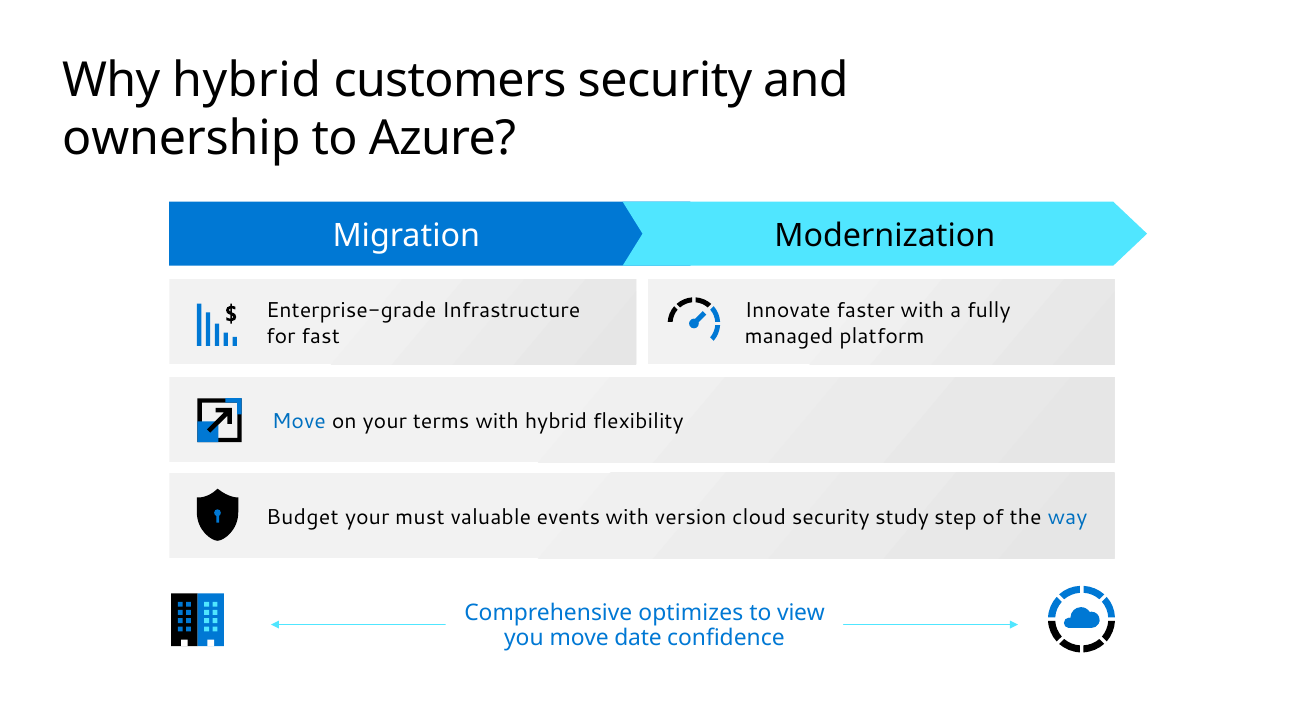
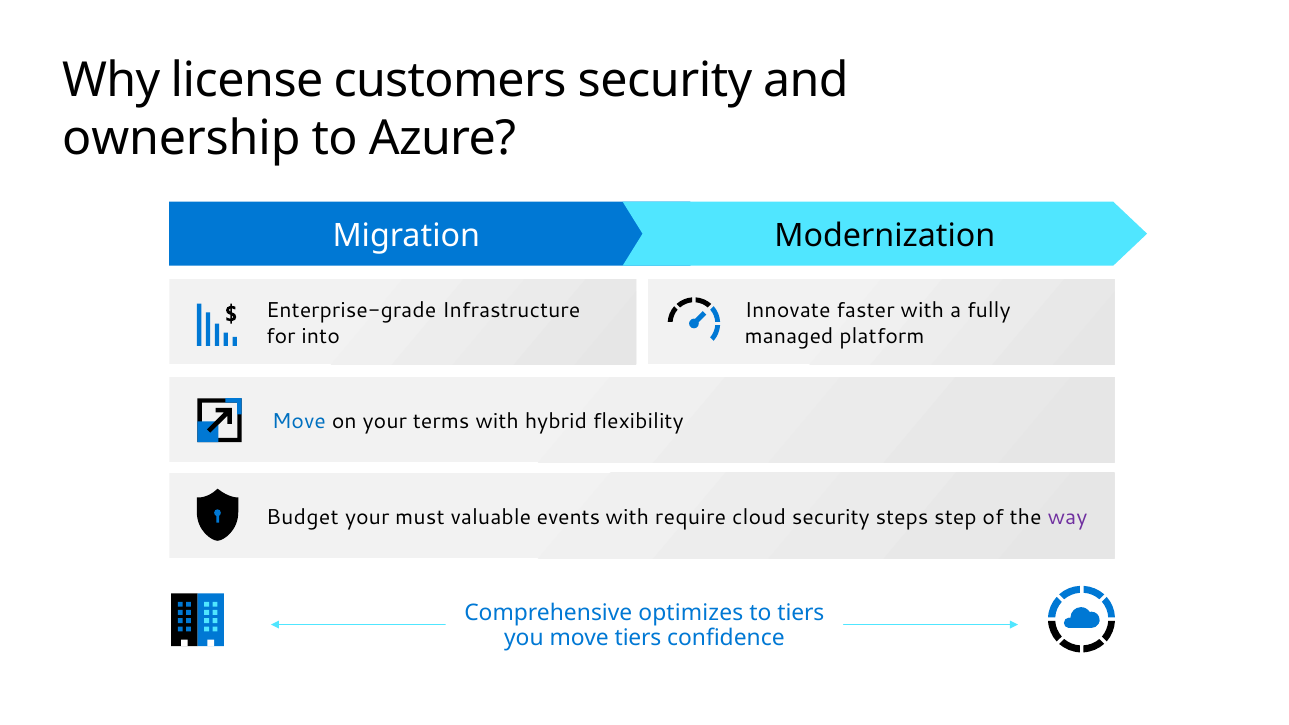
Why hybrid: hybrid -> license (247, 81)
fast: fast -> into (321, 336)
version: version -> require (691, 517)
study: study -> steps (902, 517)
way colour: blue -> purple (1067, 517)
to view: view -> tiers (801, 613)
move date: date -> tiers (638, 638)
